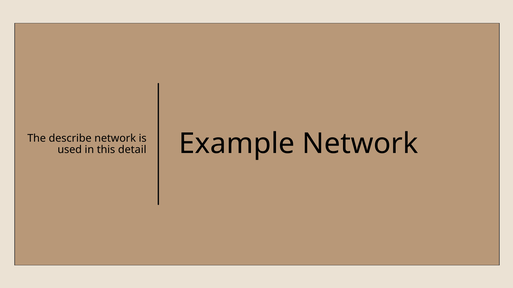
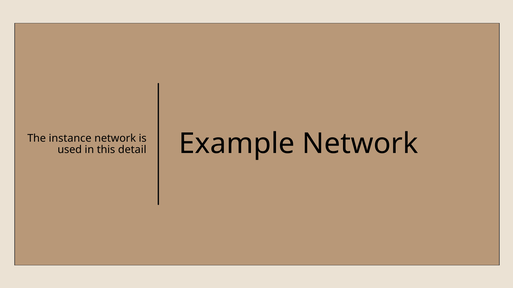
describe: describe -> instance (70, 138)
